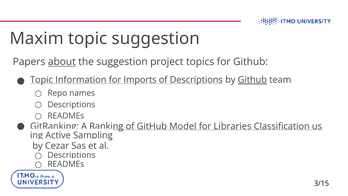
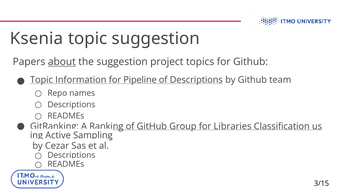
Maxim: Maxim -> Ksenia (37, 38)
Imports: Imports -> Pipeline (140, 80)
Github underline: present -> none (252, 80)
Model: Model -> Group (183, 126)
